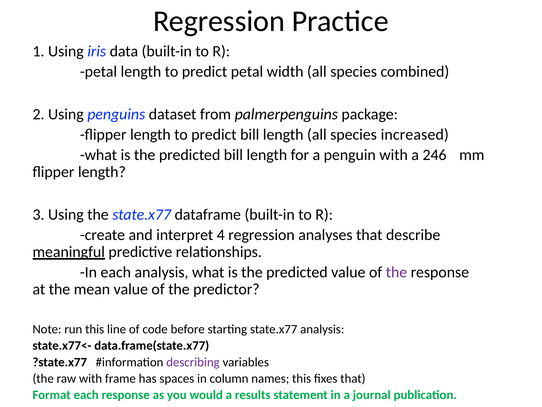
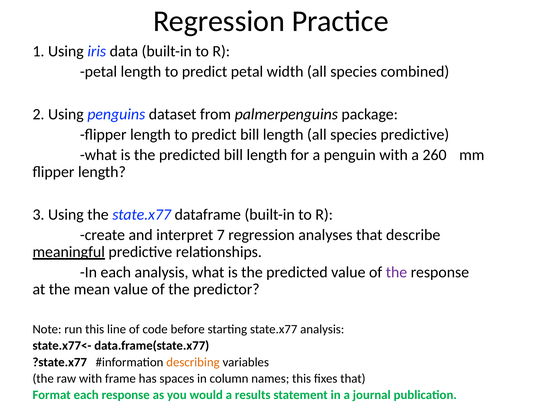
species increased: increased -> predictive (415, 134)
246: 246 -> 260 (435, 155)
4: 4 -> 7 (221, 235)
describing colour: purple -> orange (193, 362)
